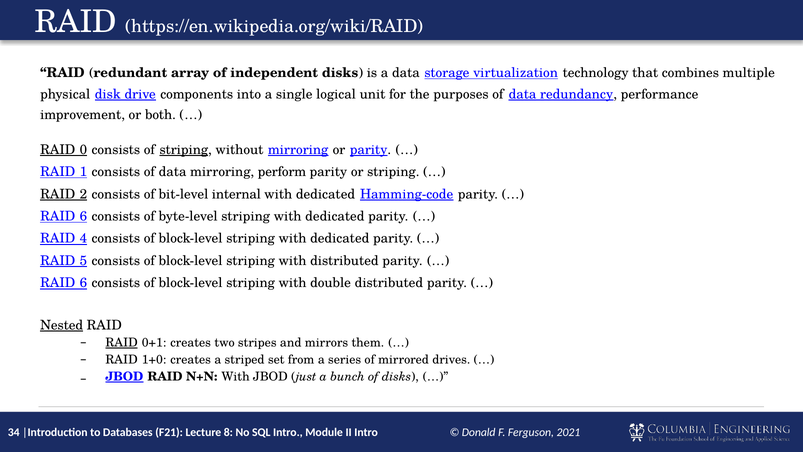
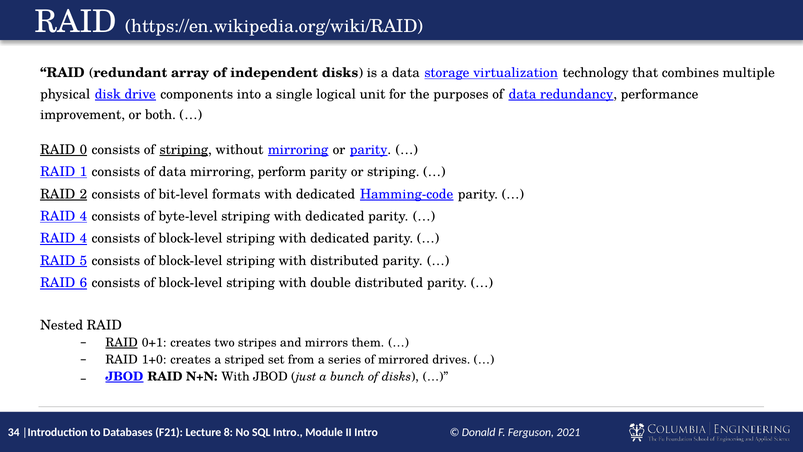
internal: internal -> formats (236, 194)
6: 6 -> 4 (83, 216)
Nested underline: present -> none (62, 325)
